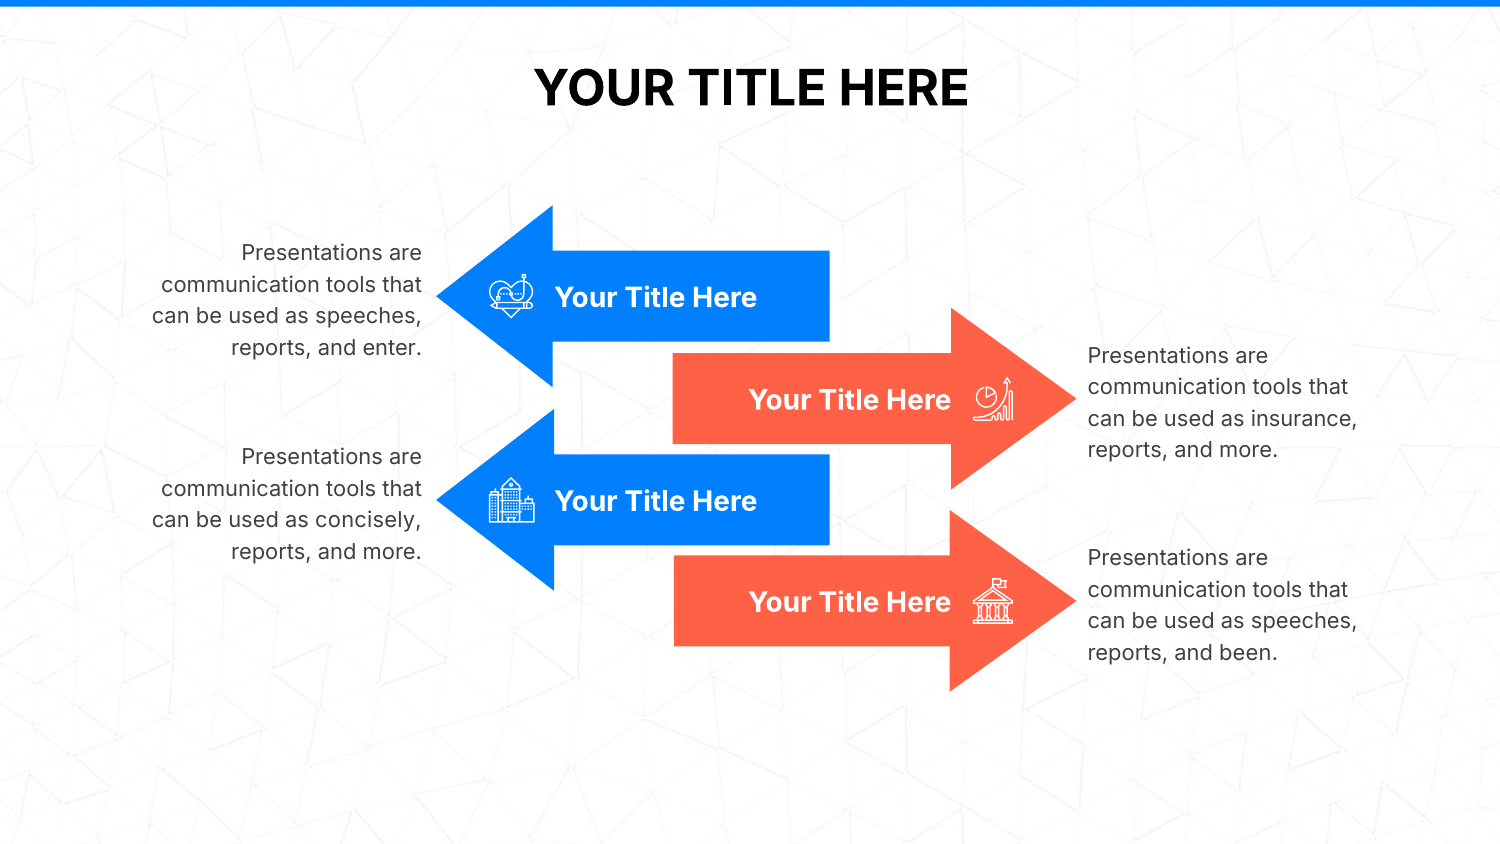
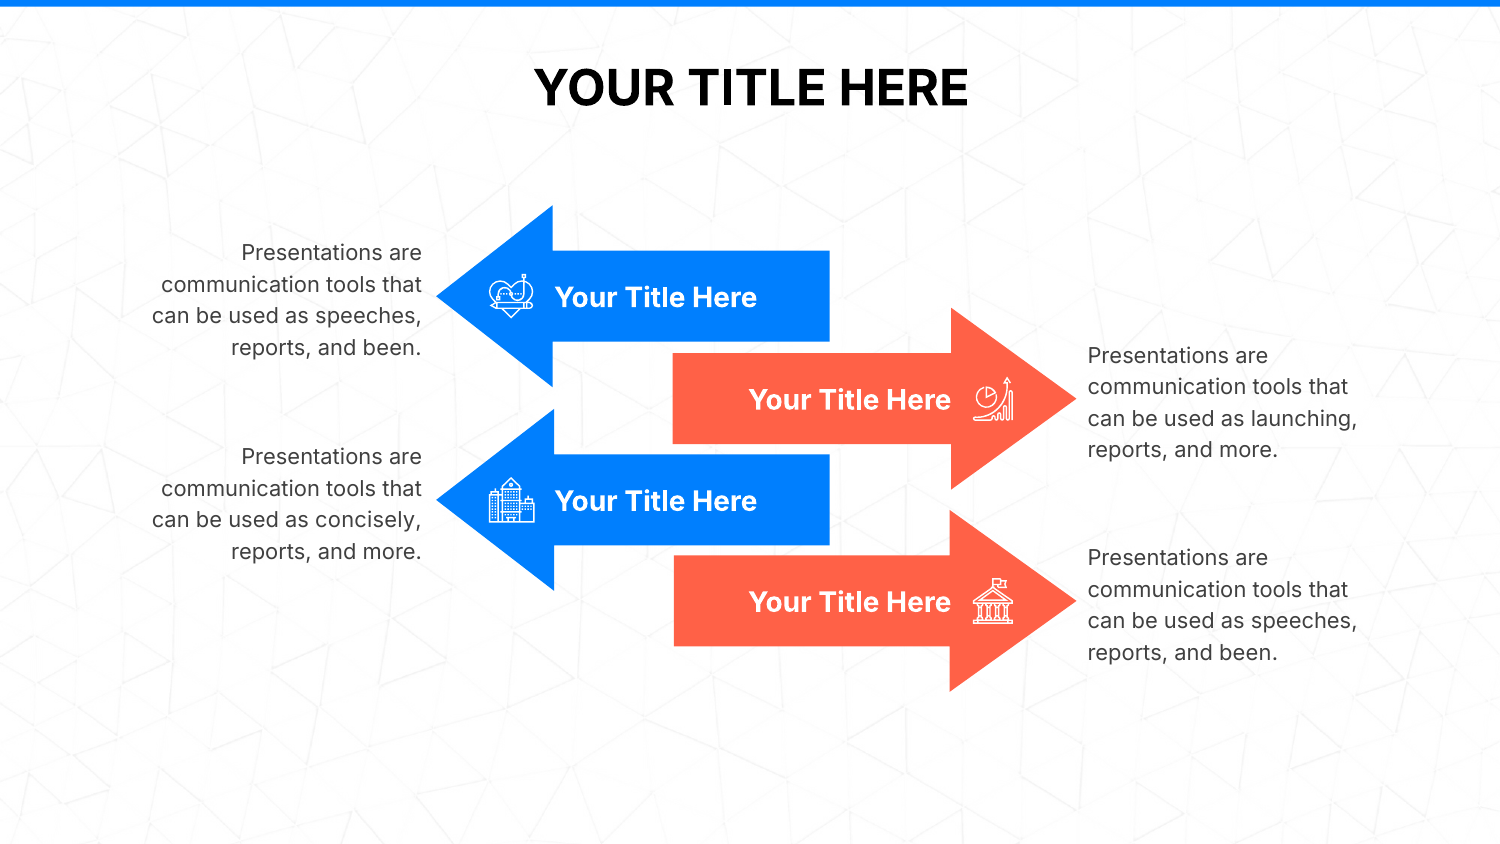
enter: enter -> been (392, 348)
insurance: insurance -> launching (1304, 419)
